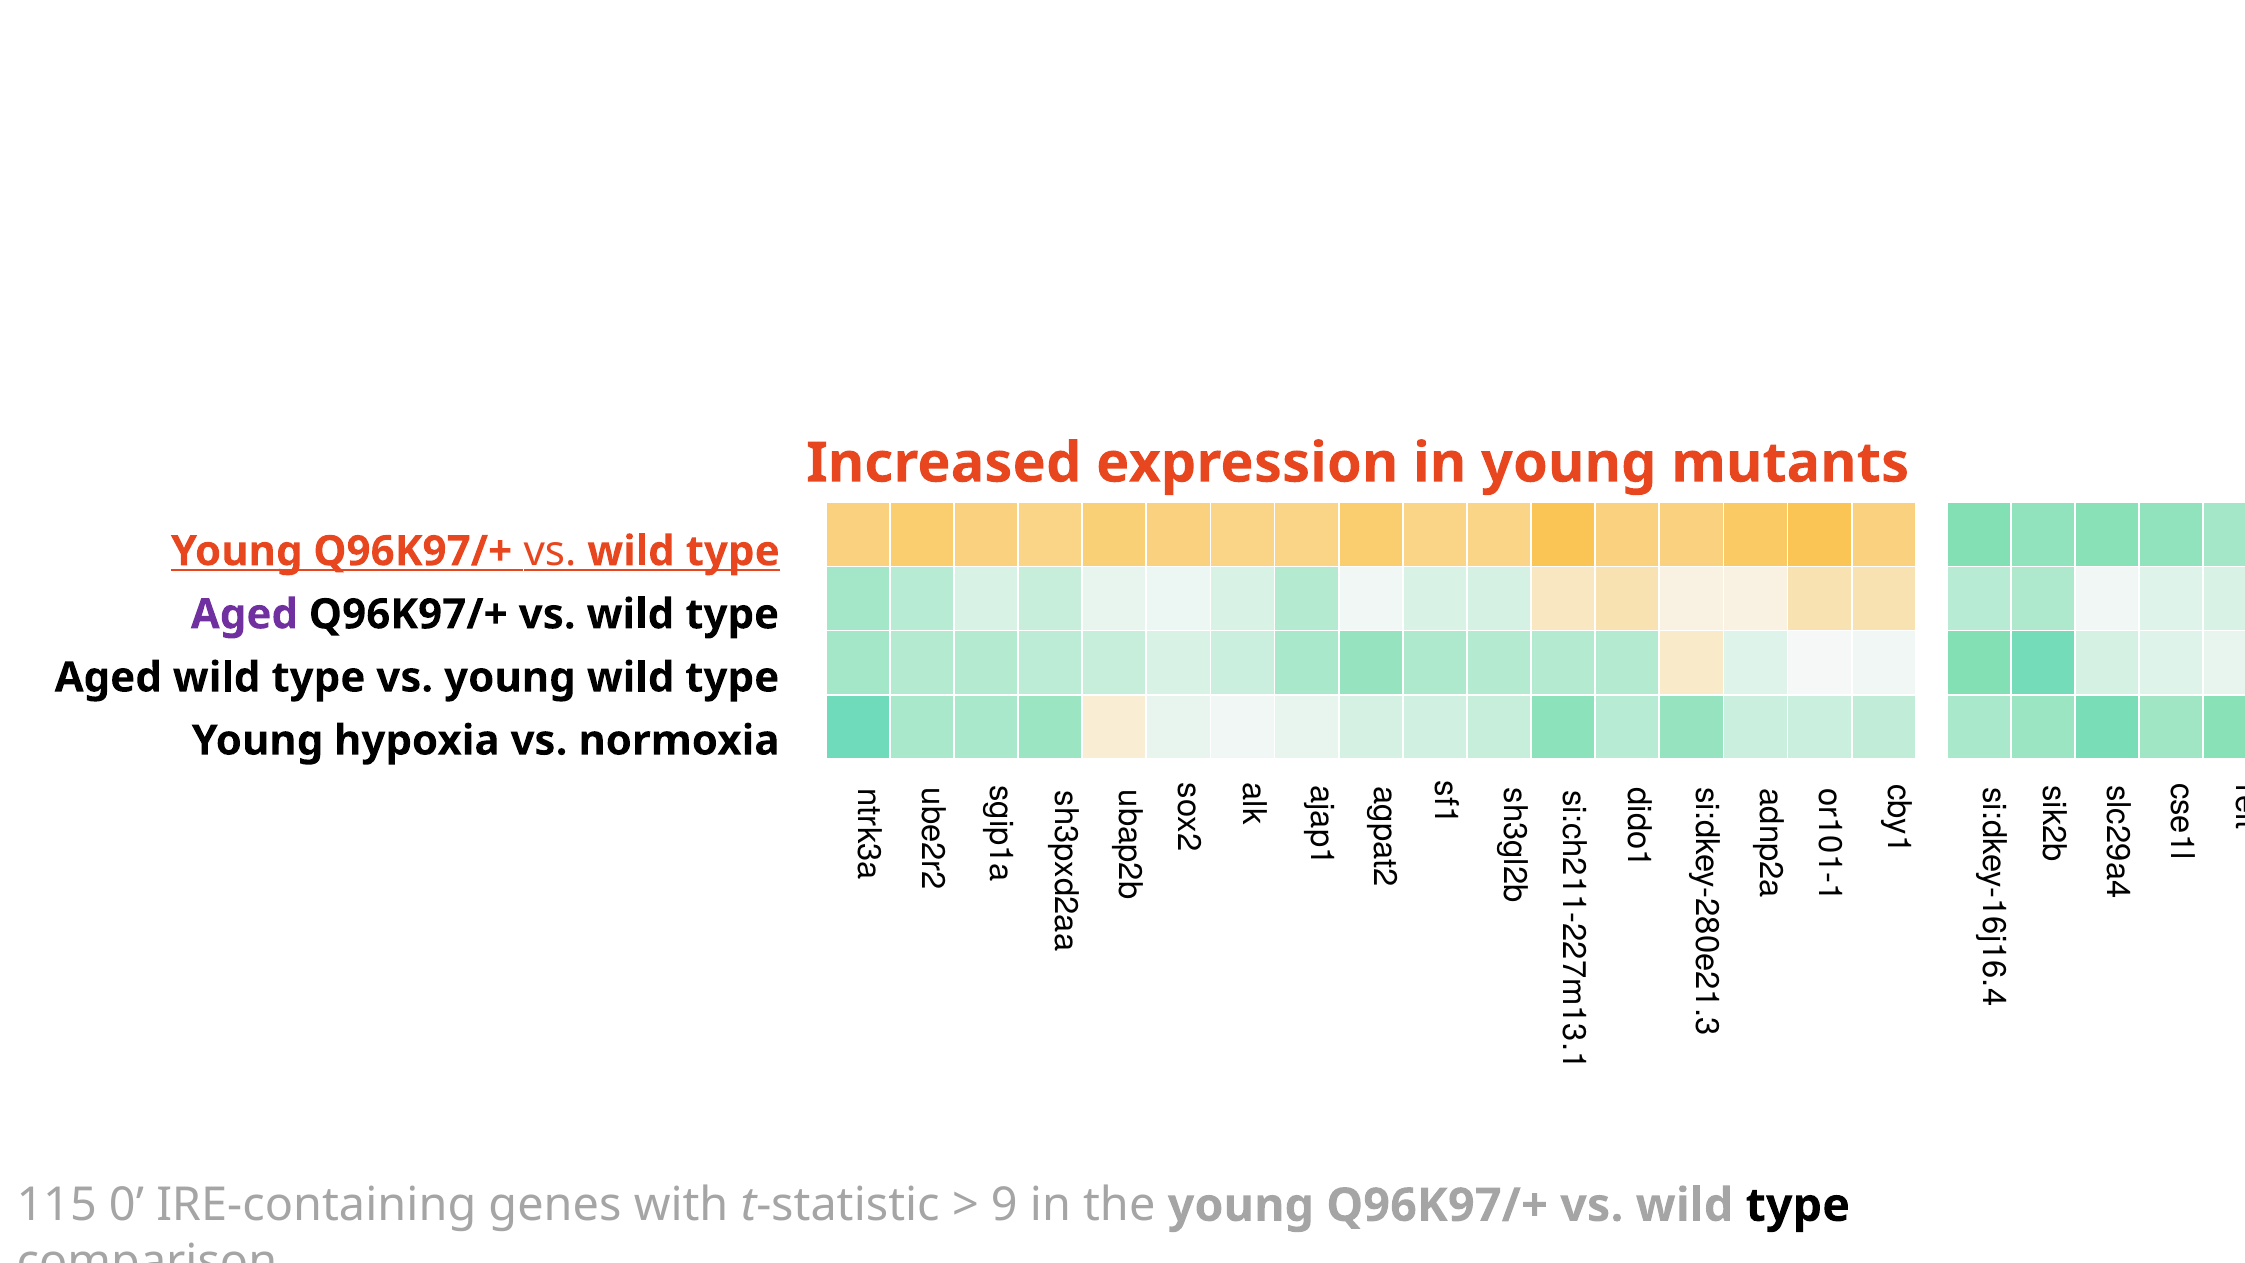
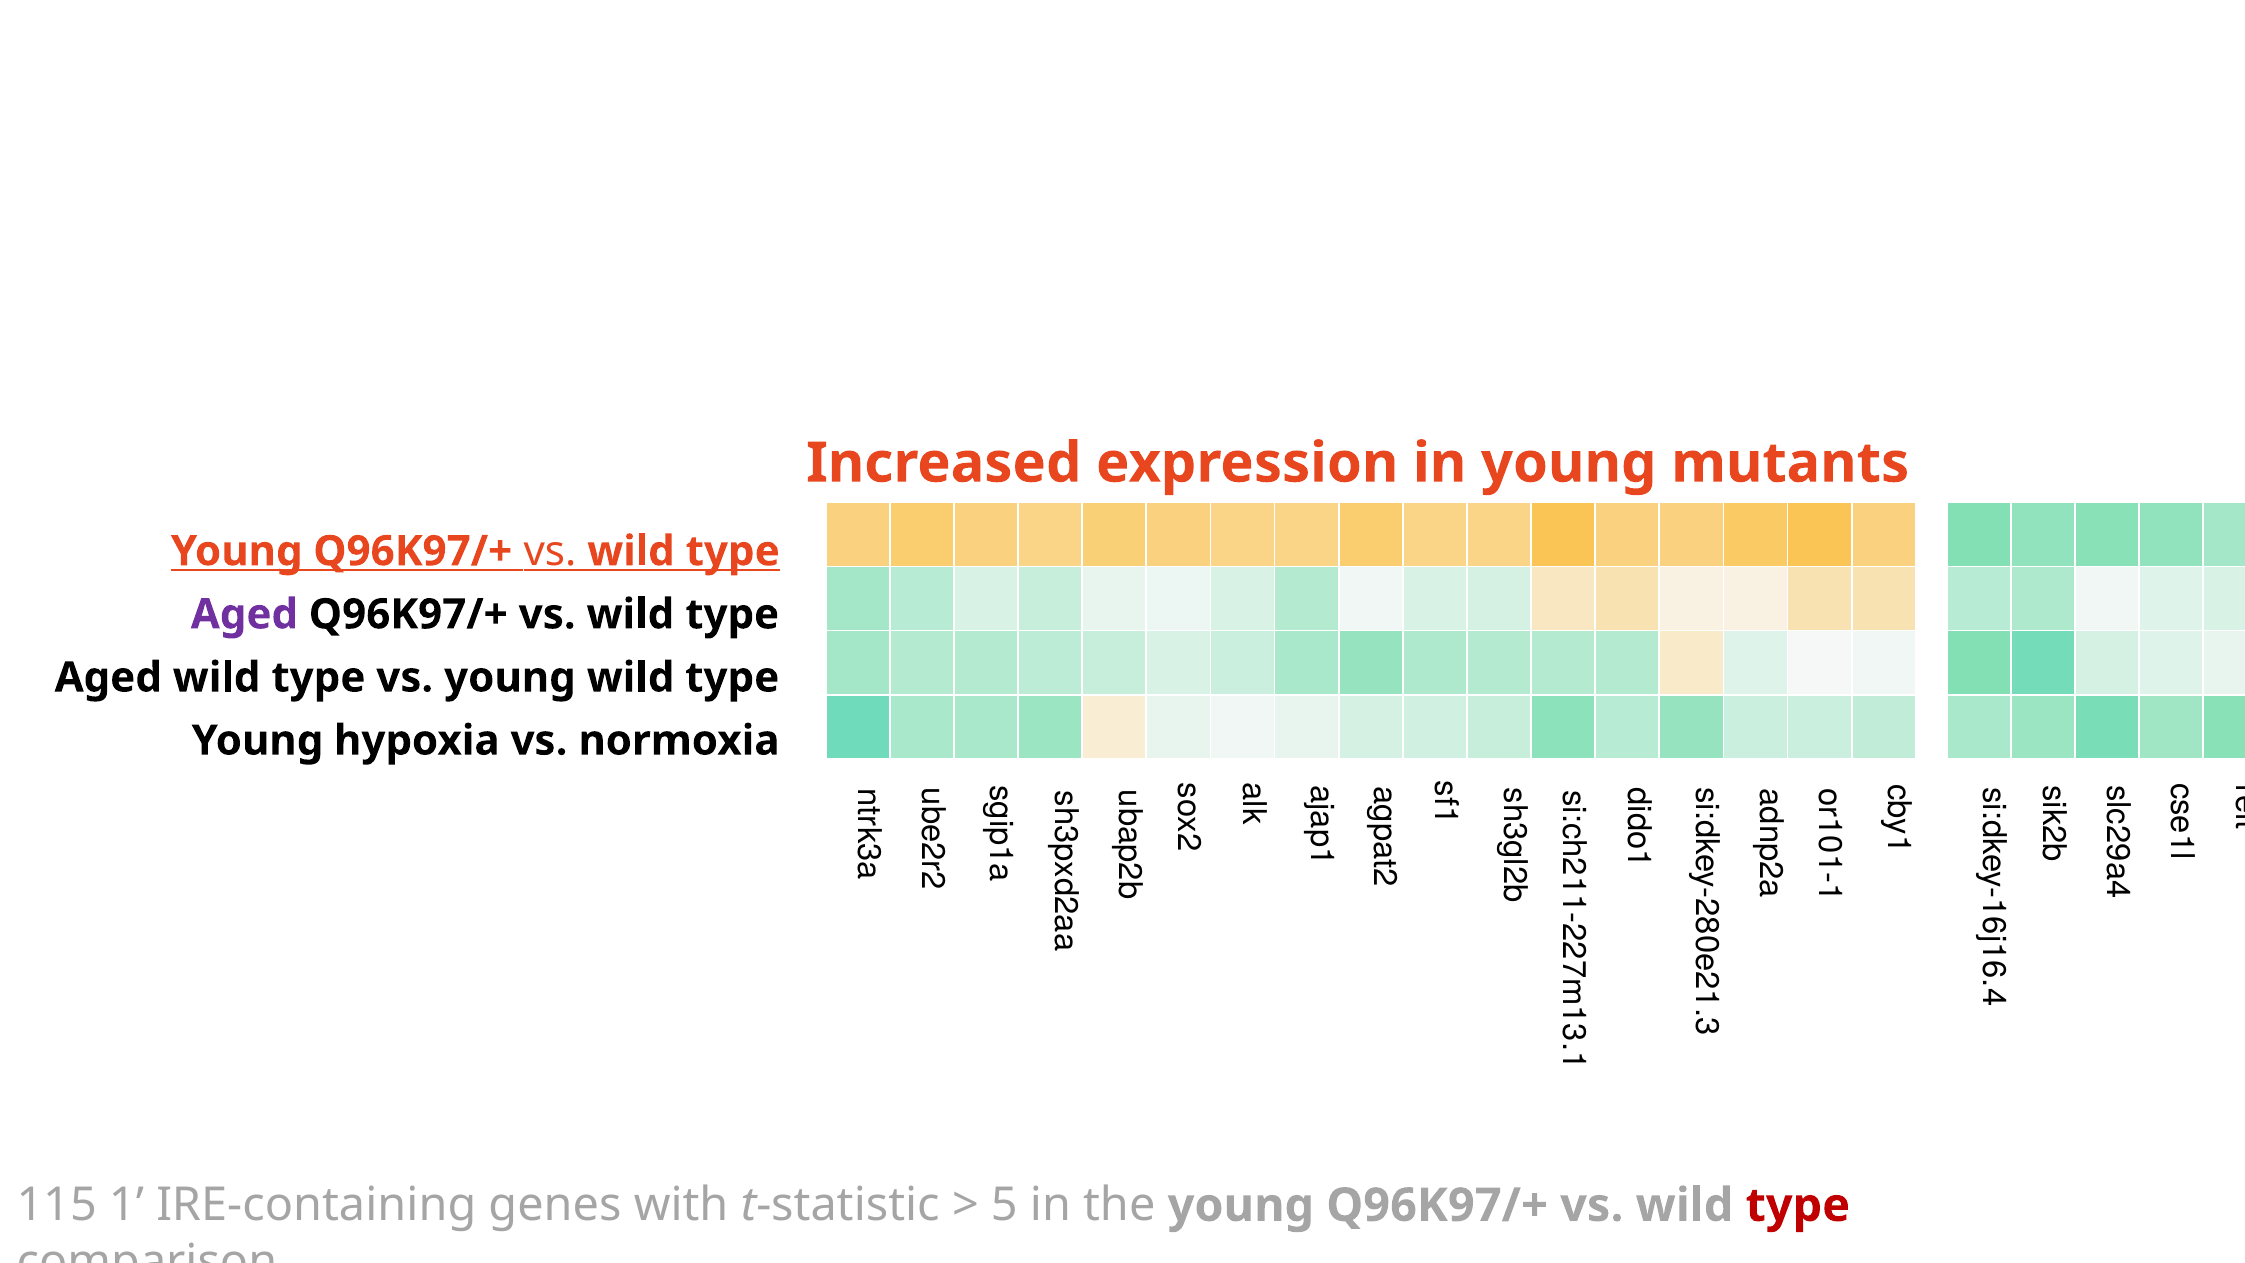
115 0: 0 -> 1 (126, 1205)
9: 9 -> 5 (1004, 1205)
type colour: black -> red (1798, 1205)
